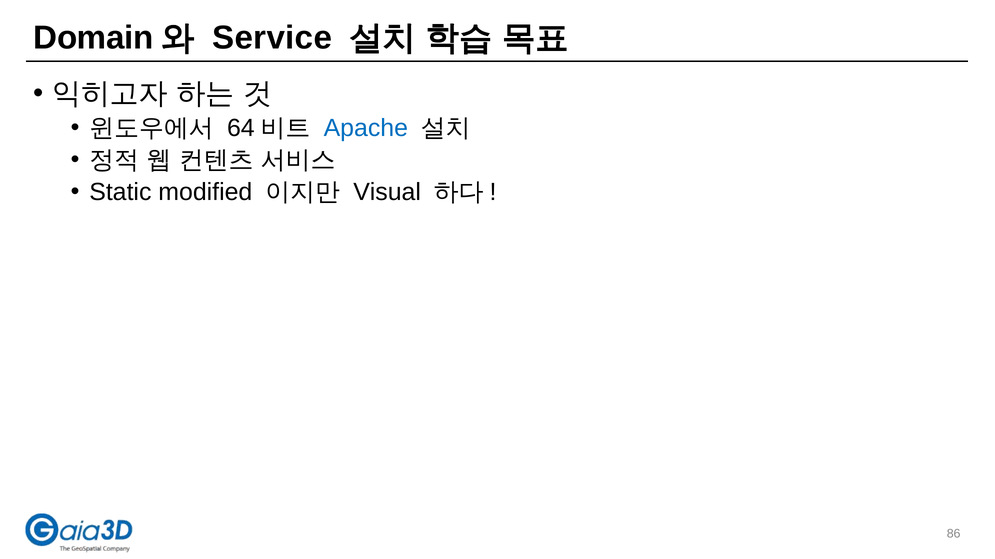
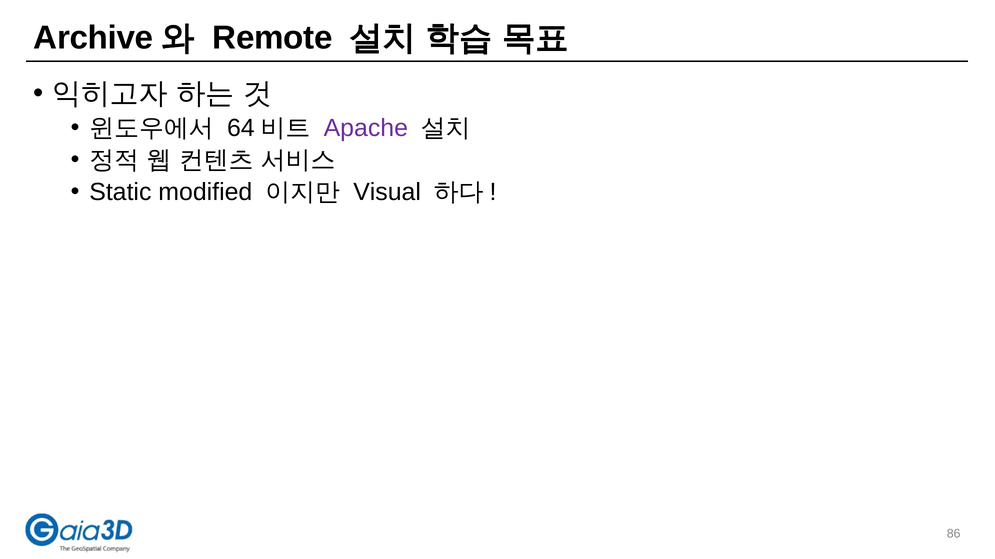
Domain: Domain -> Archive (93, 38)
Service: Service -> Remote (272, 38)
Apache colour: blue -> purple (366, 128)
